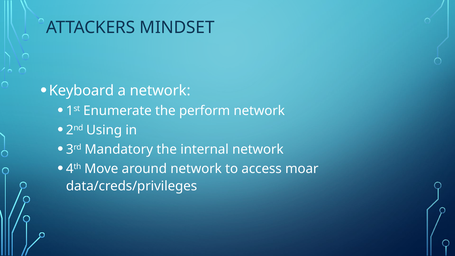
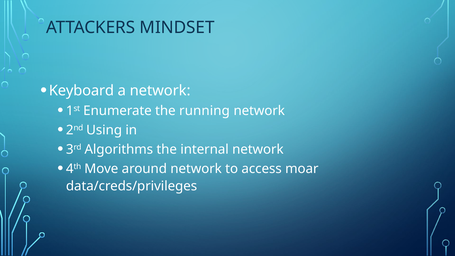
perform: perform -> running (204, 111)
Mandatory: Mandatory -> Algorithms (119, 149)
